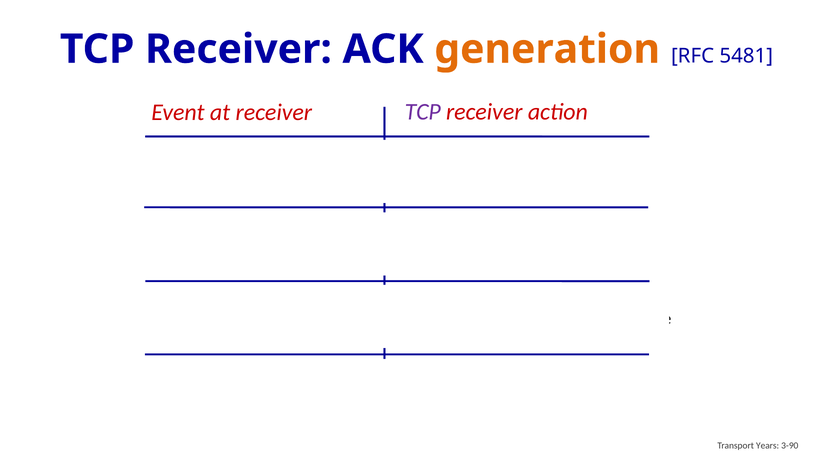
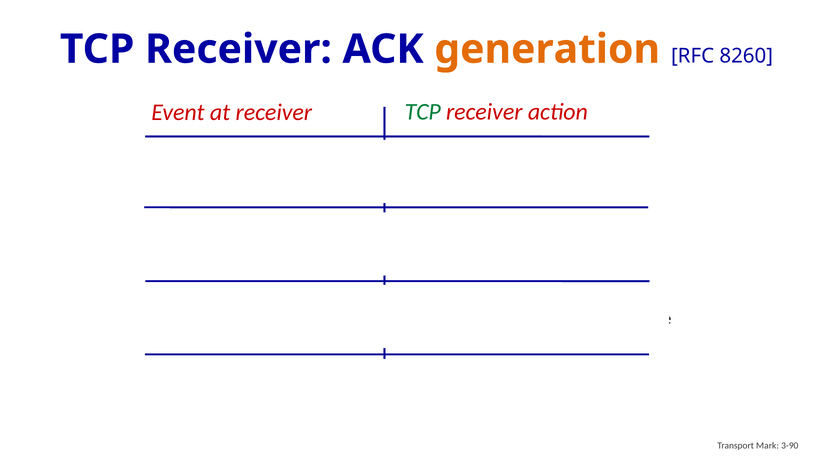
5481: 5481 -> 8260 (746, 56)
TCP colour: purple -> green (423, 112)
Years: Years -> Mark (768, 446)
